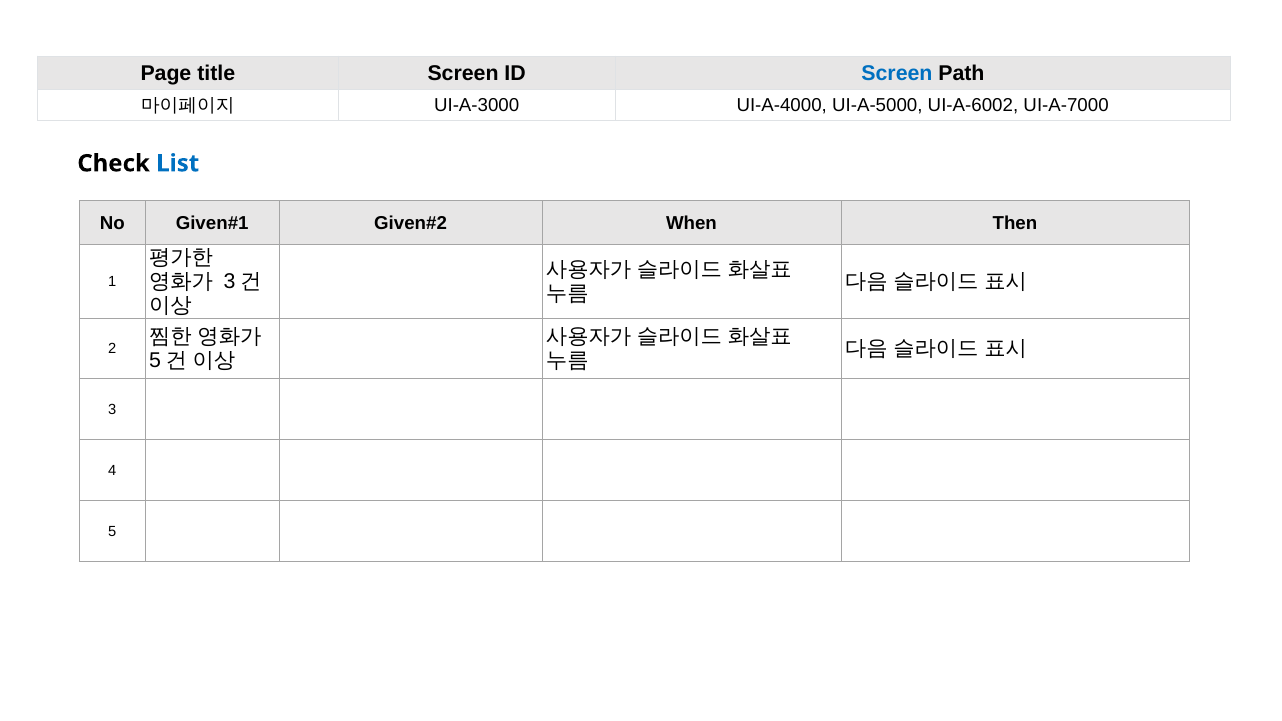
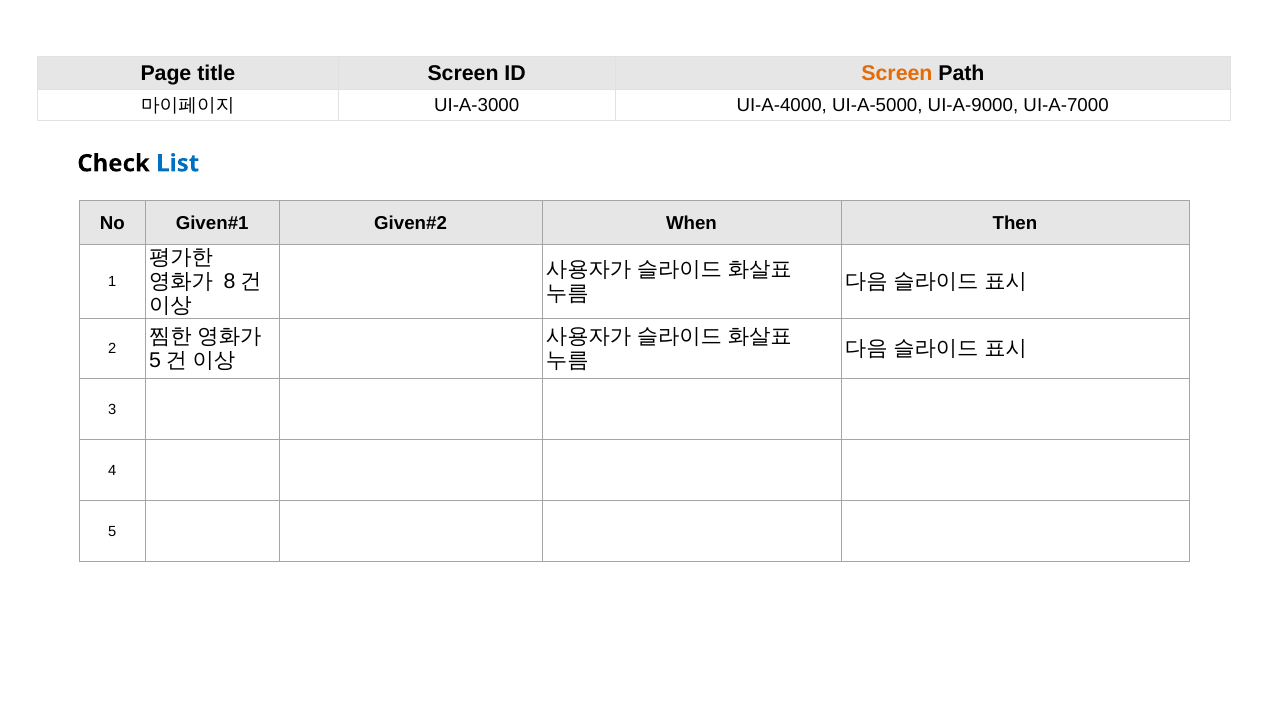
Screen colour: blue -> orange (897, 73)
UI-A-6002: UI-A-6002 -> UI-A-9000 (973, 105)
3: 3 -> 8 (230, 282)
